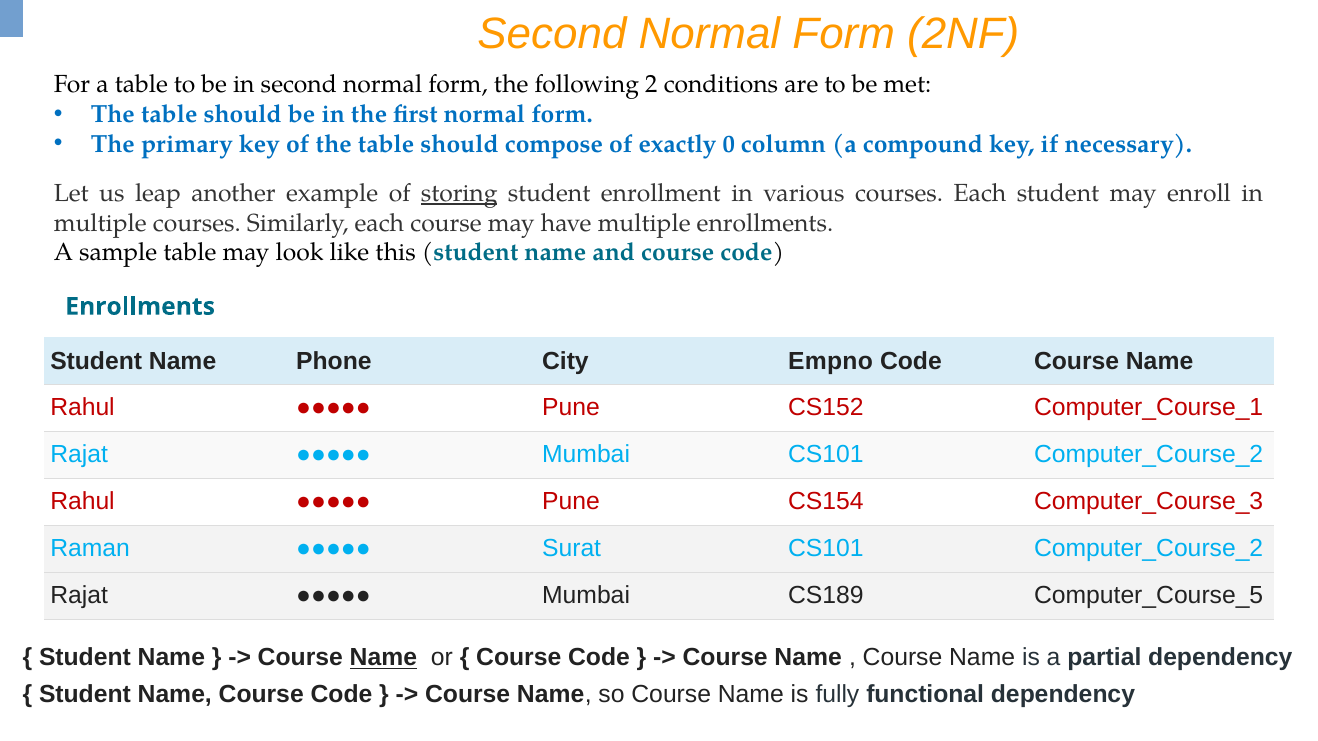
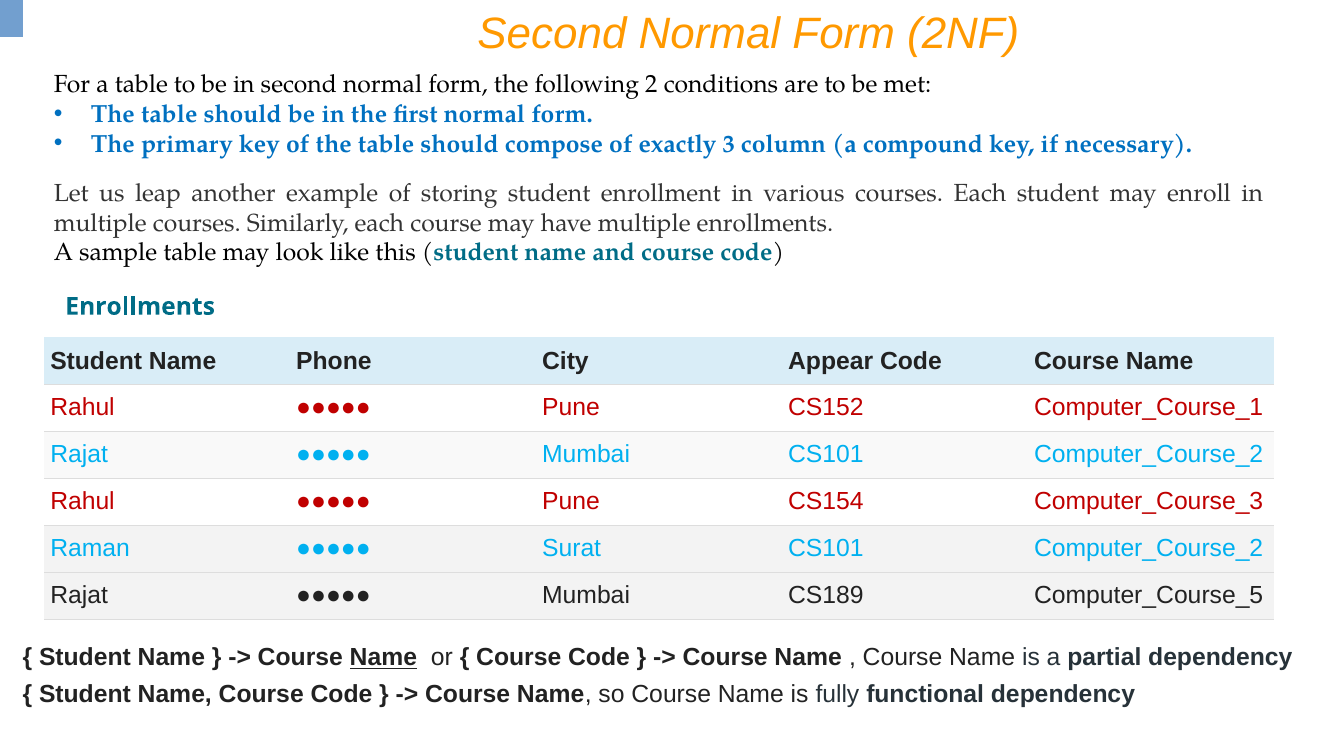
0: 0 -> 3 (729, 144)
storing underline: present -> none (459, 194)
Empno: Empno -> Appear (831, 361)
